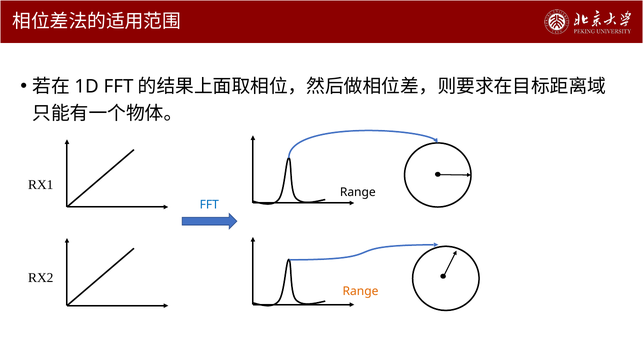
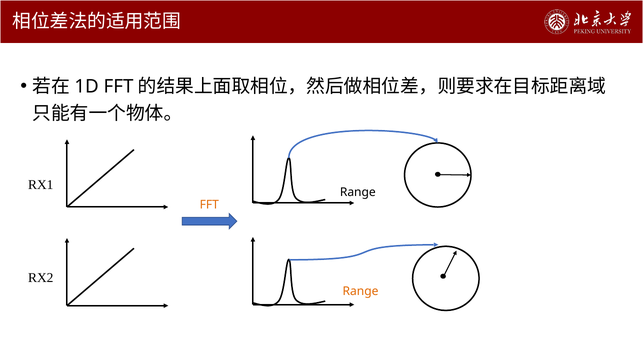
FFT colour: blue -> orange (209, 205)
